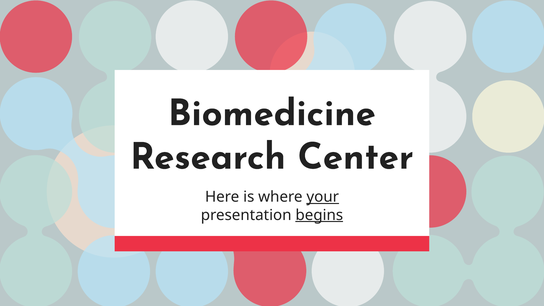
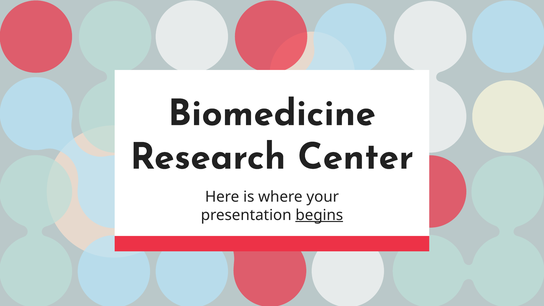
your underline: present -> none (323, 197)
